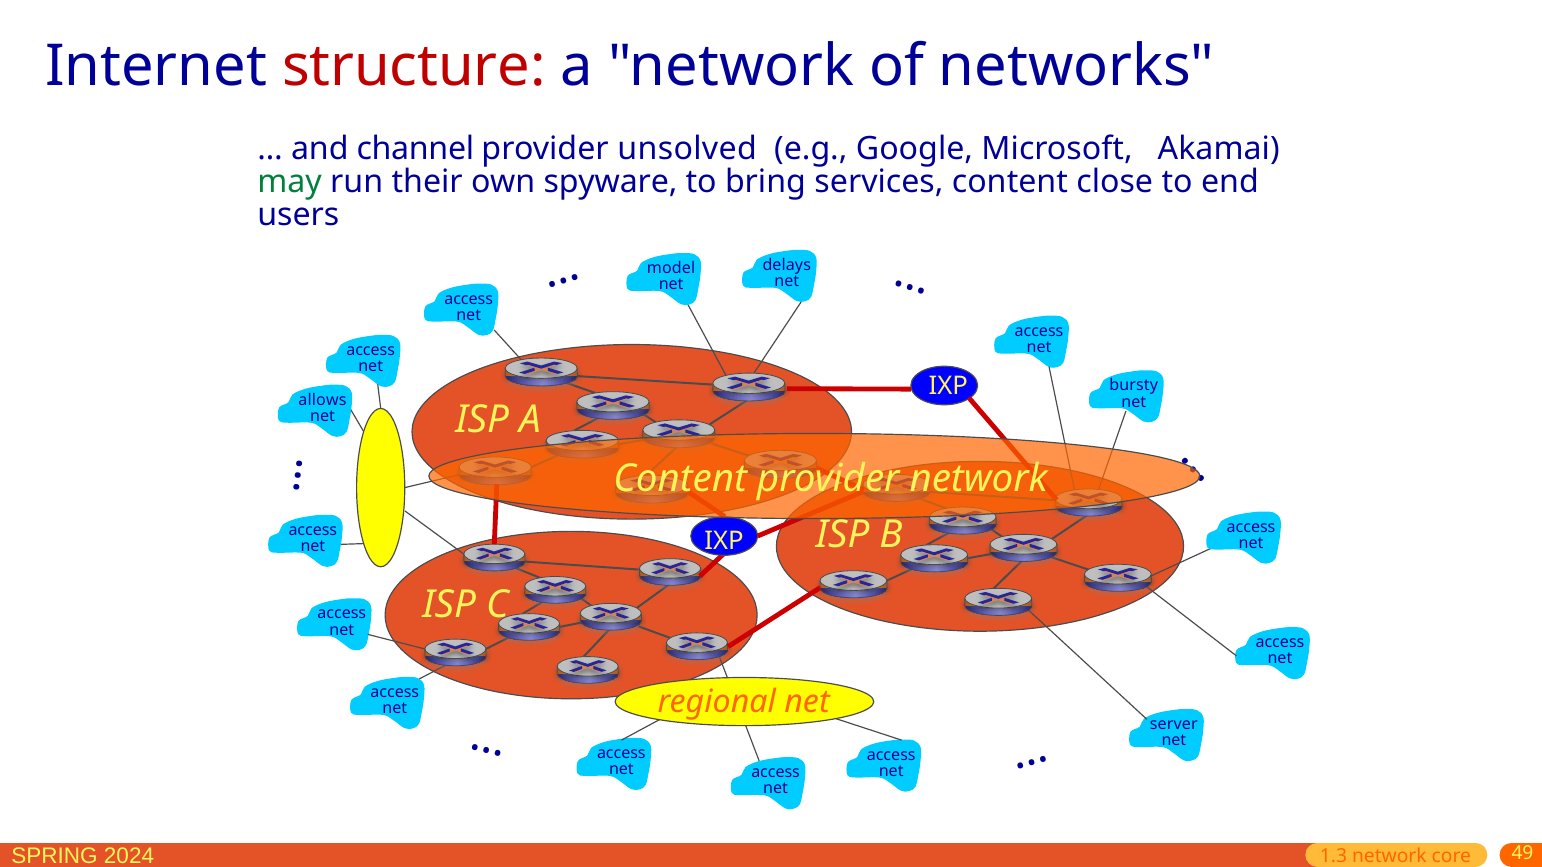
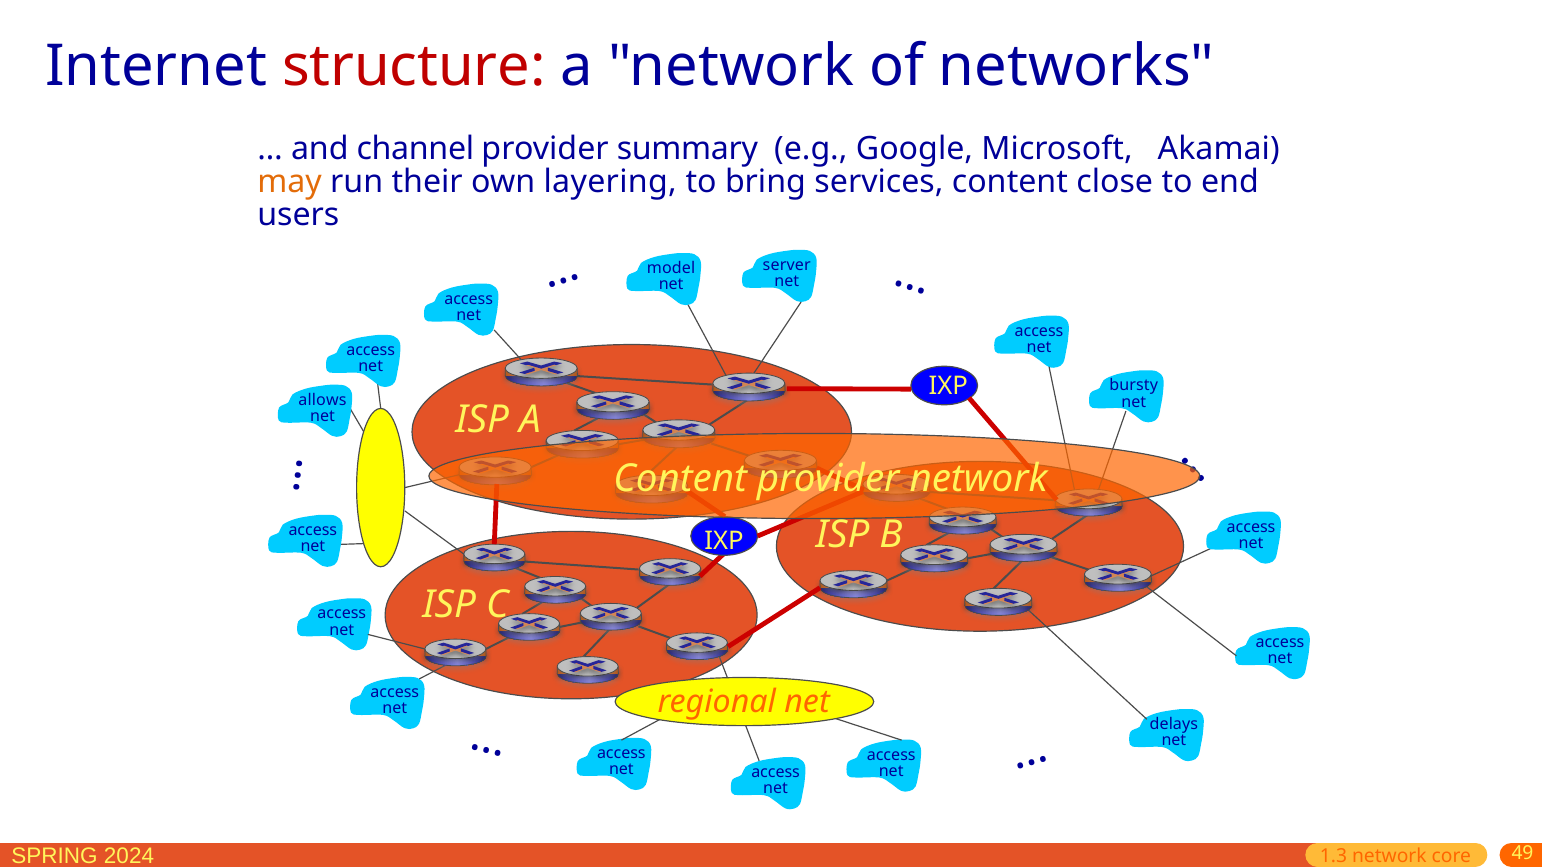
unsolved: unsolved -> summary (687, 149)
may colour: green -> orange (290, 182)
spyware: spyware -> layering (610, 182)
delays: delays -> server (787, 265)
server: server -> delays (1174, 725)
